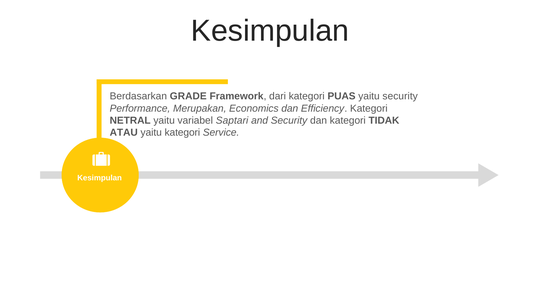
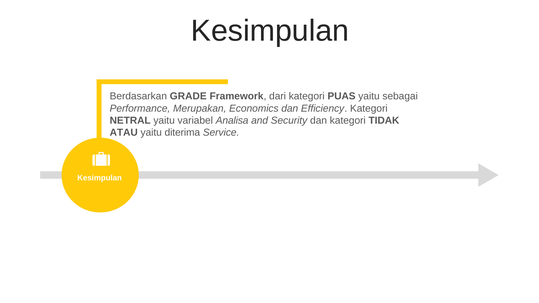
yaitu security: security -> sebagai (400, 96)
Saptari: Saptari -> Analisa (232, 121)
yaitu kategori: kategori -> diterima (182, 133)
